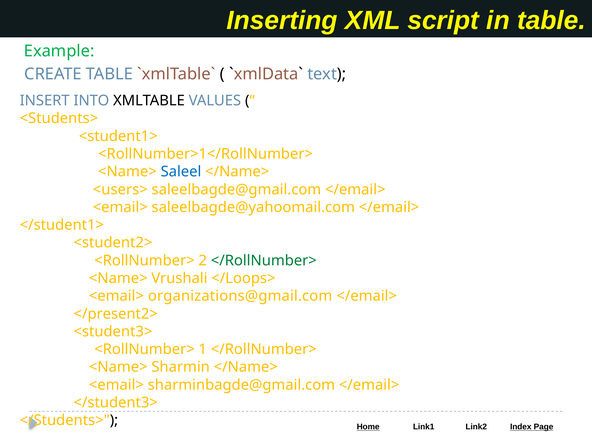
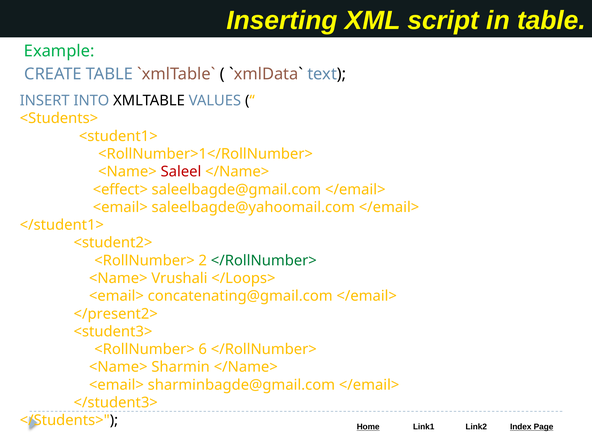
Saleel colour: blue -> red (181, 172)
<users>: <users> -> <effect> (120, 189)
organizations@gmail.com: organizations@gmail.com -> concatenating@gmail.com (240, 296)
1: 1 -> 6 (203, 349)
